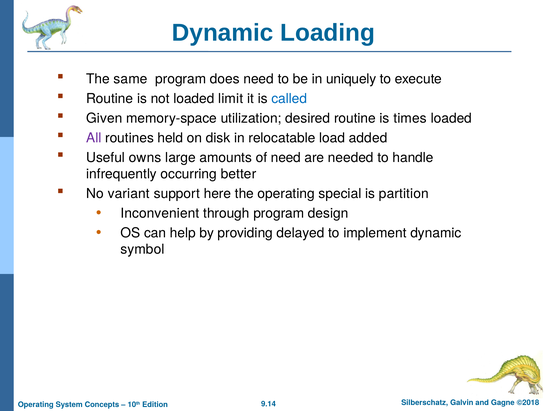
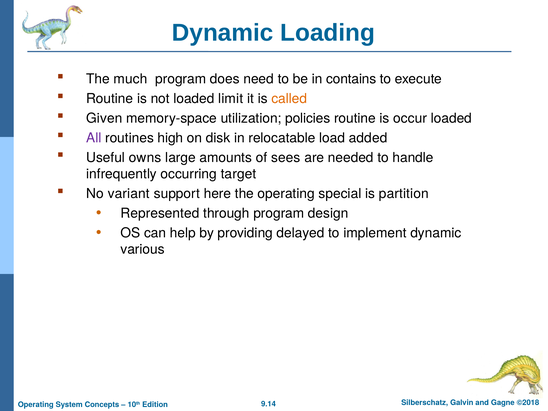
same: same -> much (131, 79)
uniquely: uniquely -> contains (351, 79)
called colour: blue -> orange (289, 99)
desired: desired -> policies (308, 118)
times: times -> occur (410, 118)
held: held -> high (170, 138)
of need: need -> sees (286, 158)
better: better -> target (238, 174)
Inconvenient: Inconvenient -> Represented (160, 213)
symbol: symbol -> various (143, 249)
